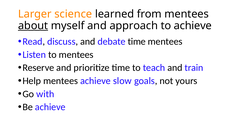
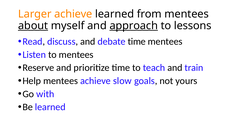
Larger science: science -> achieve (73, 14)
approach underline: none -> present (134, 26)
to achieve: achieve -> lessons (193, 26)
Be achieve: achieve -> learned (50, 107)
